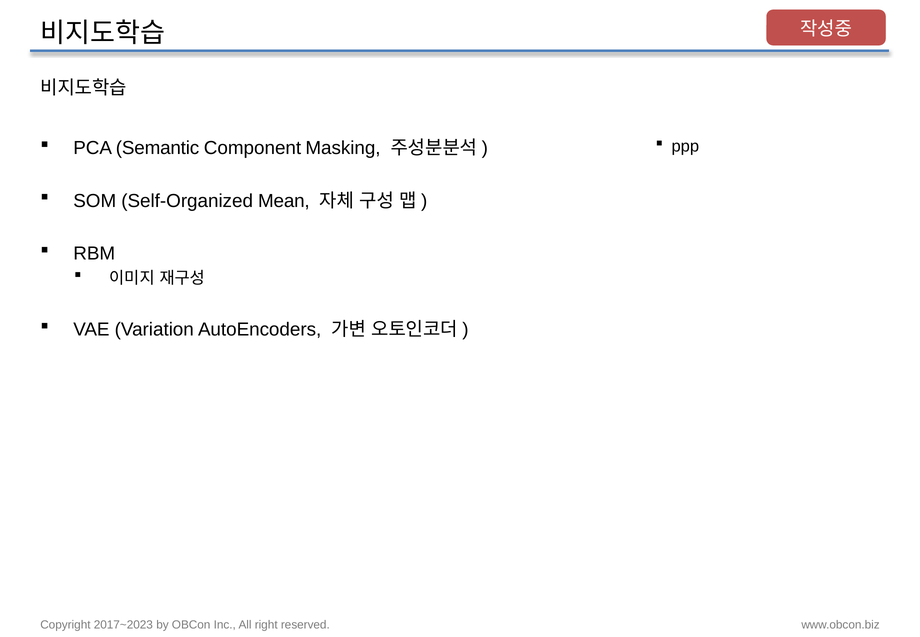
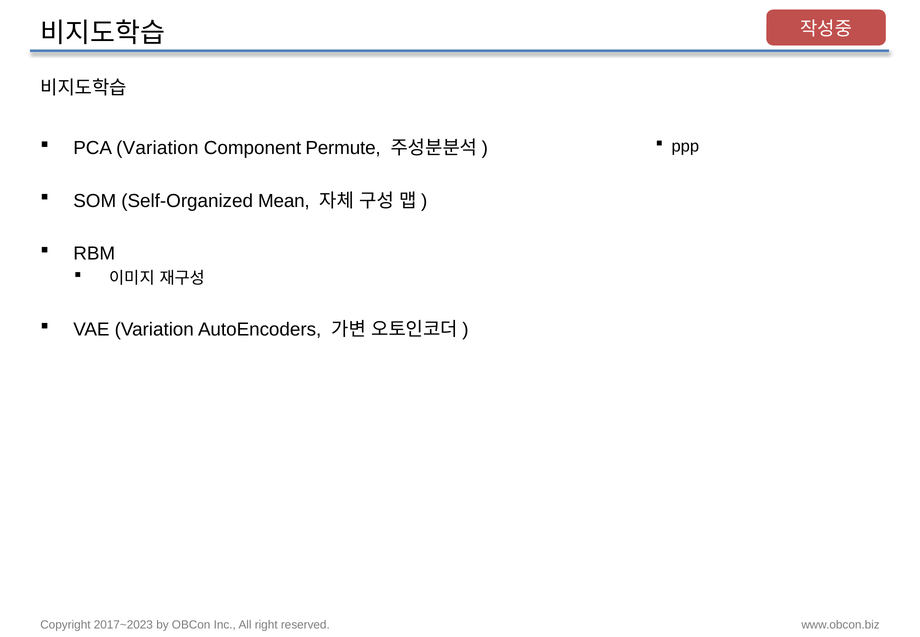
PCA Semantic: Semantic -> Variation (157, 148)
Masking: Masking -> Permute (343, 148)
